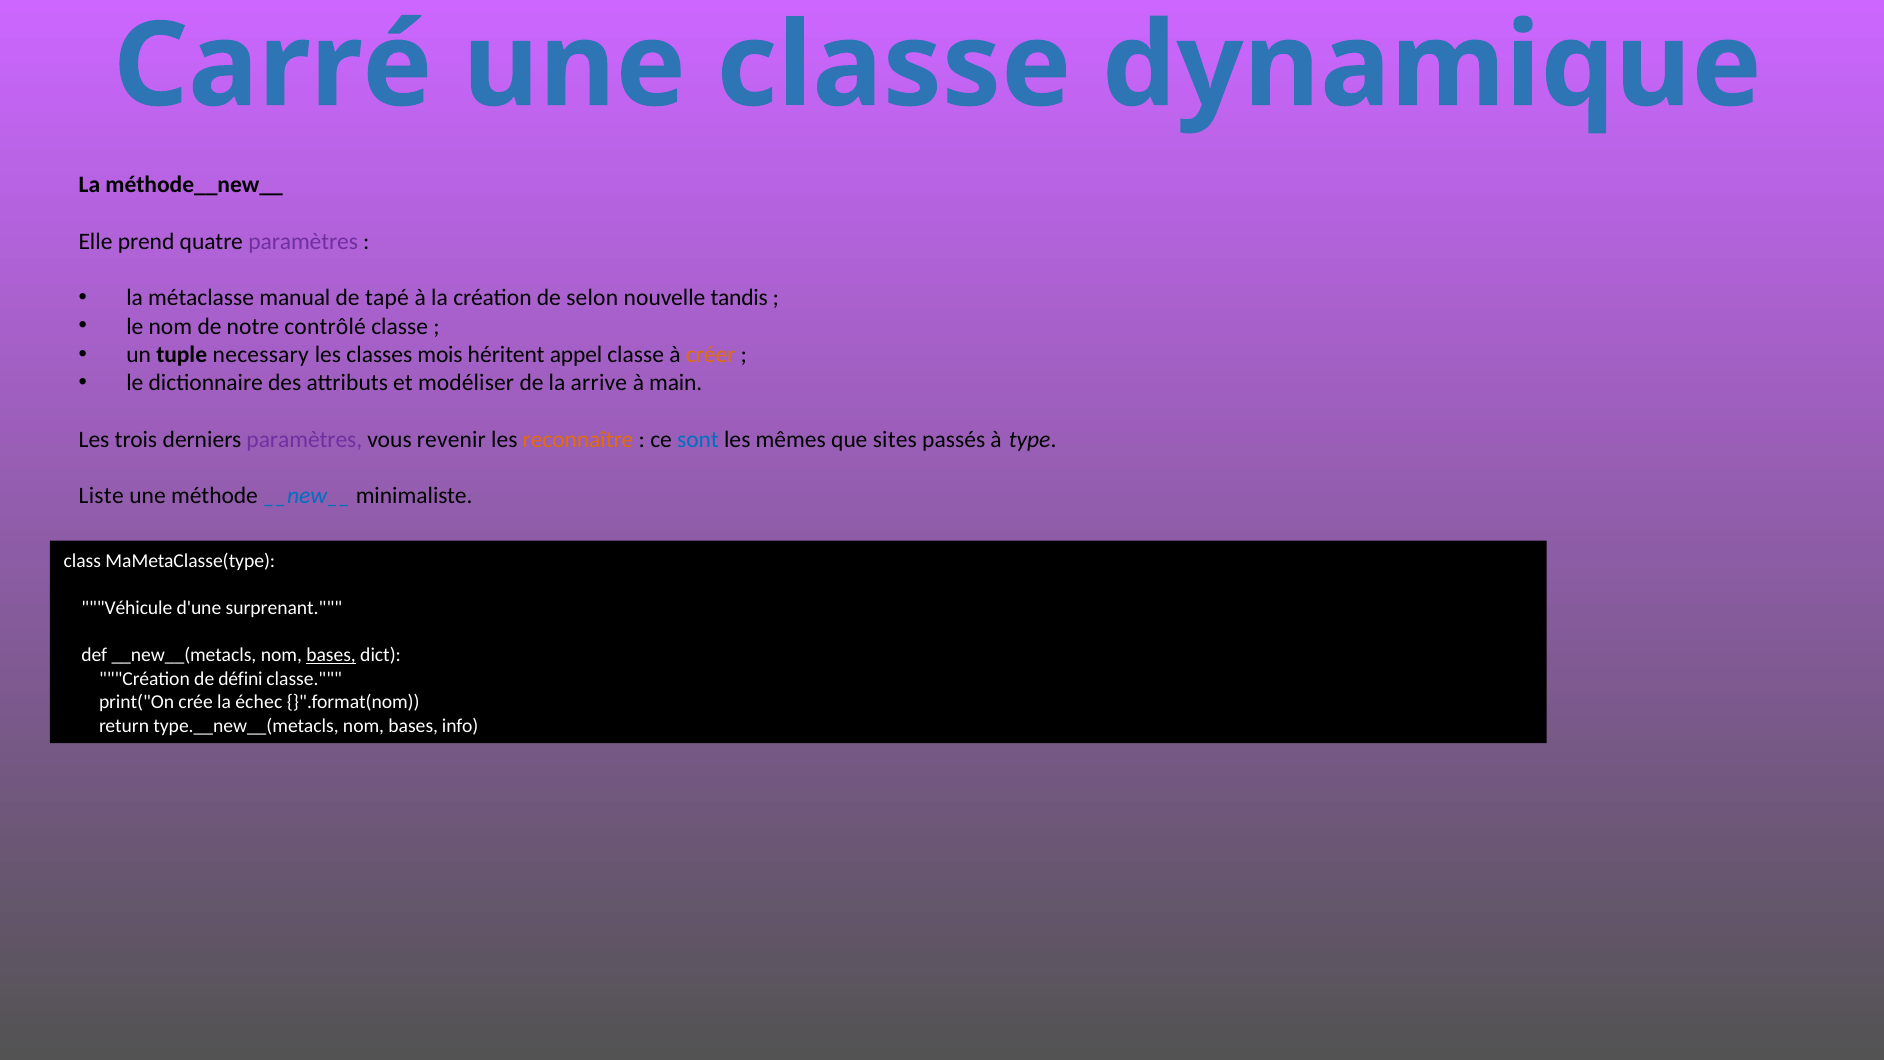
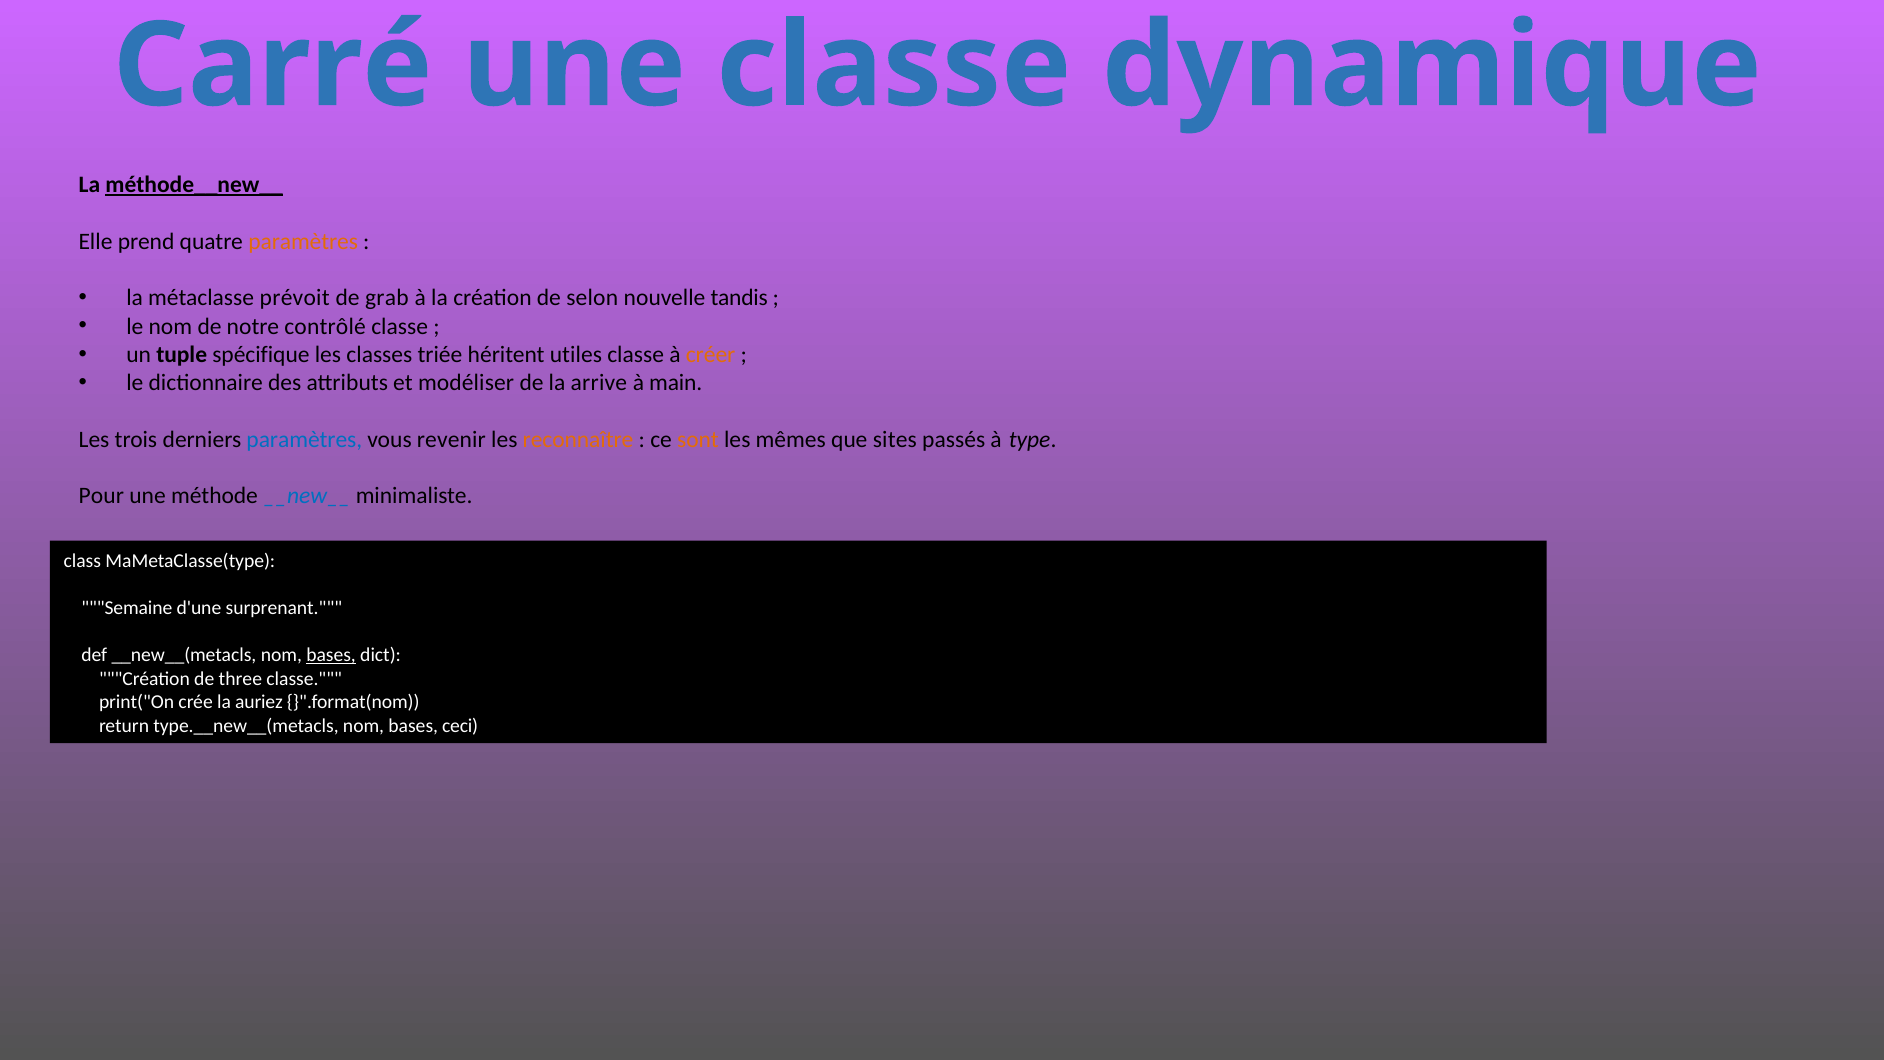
méthode__new__ underline: none -> present (194, 185)
paramètres colour: purple -> orange (303, 241)
manual: manual -> prévoit (295, 298)
tapé: tapé -> grab (387, 298)
necessary: necessary -> spécifique (261, 354)
mois: mois -> triée (440, 354)
appel: appel -> utiles (576, 354)
paramètres colour: purple -> blue (304, 439)
sont colour: blue -> orange (698, 439)
Liste: Liste -> Pour (101, 496)
Véhicule: Véhicule -> Semaine (127, 608)
défini: défini -> three (240, 679)
échec: échec -> auriez (259, 702)
info: info -> ceci (460, 726)
